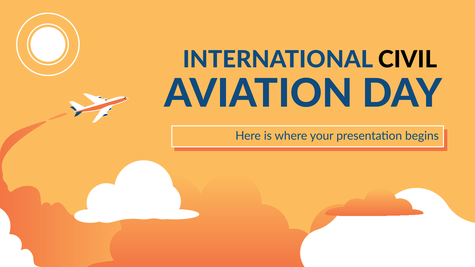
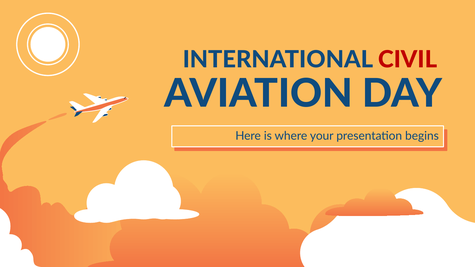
CIVIL colour: black -> red (408, 60)
